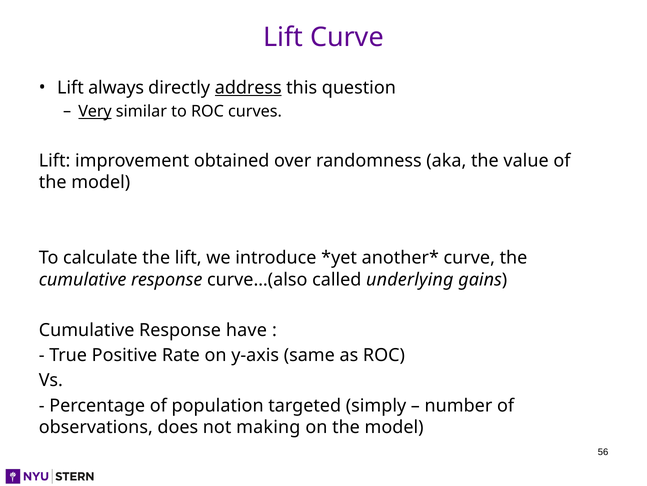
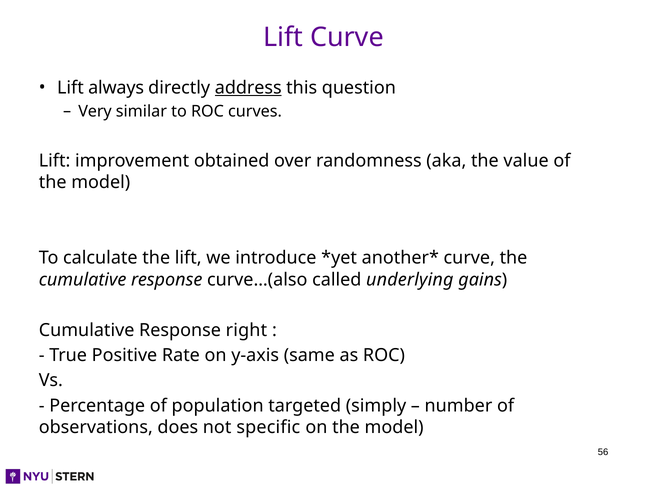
Very underline: present -> none (95, 111)
have: have -> right (246, 330)
making: making -> specific (268, 427)
